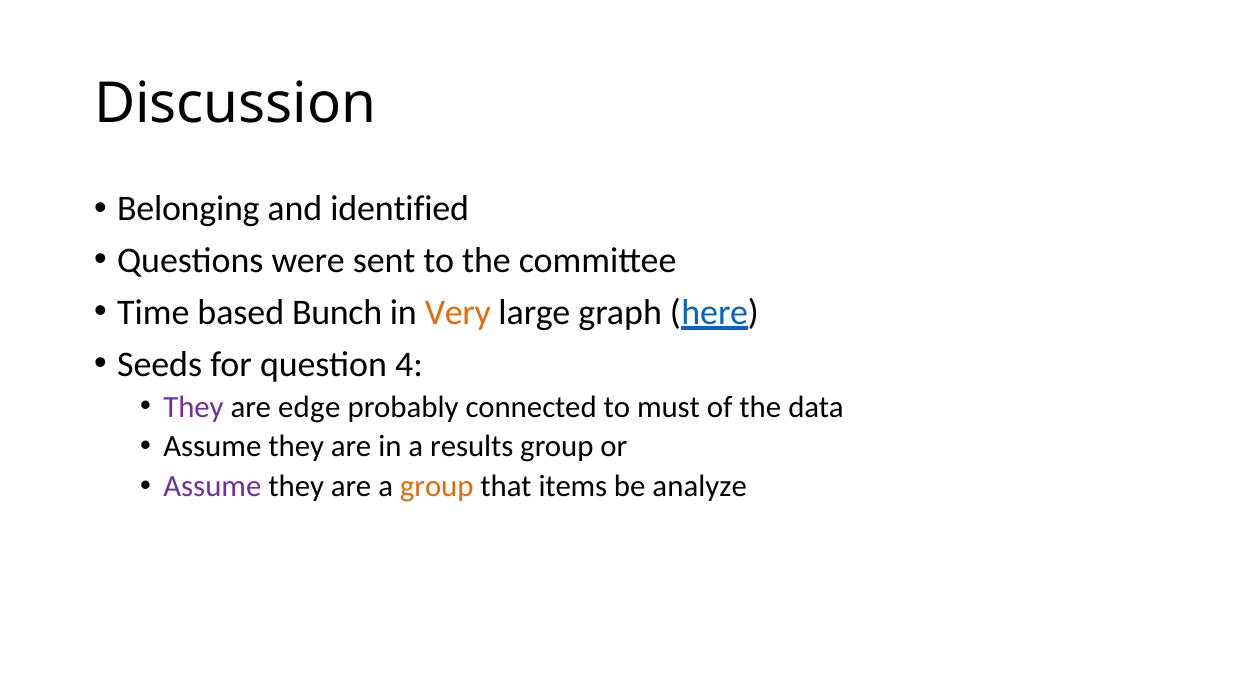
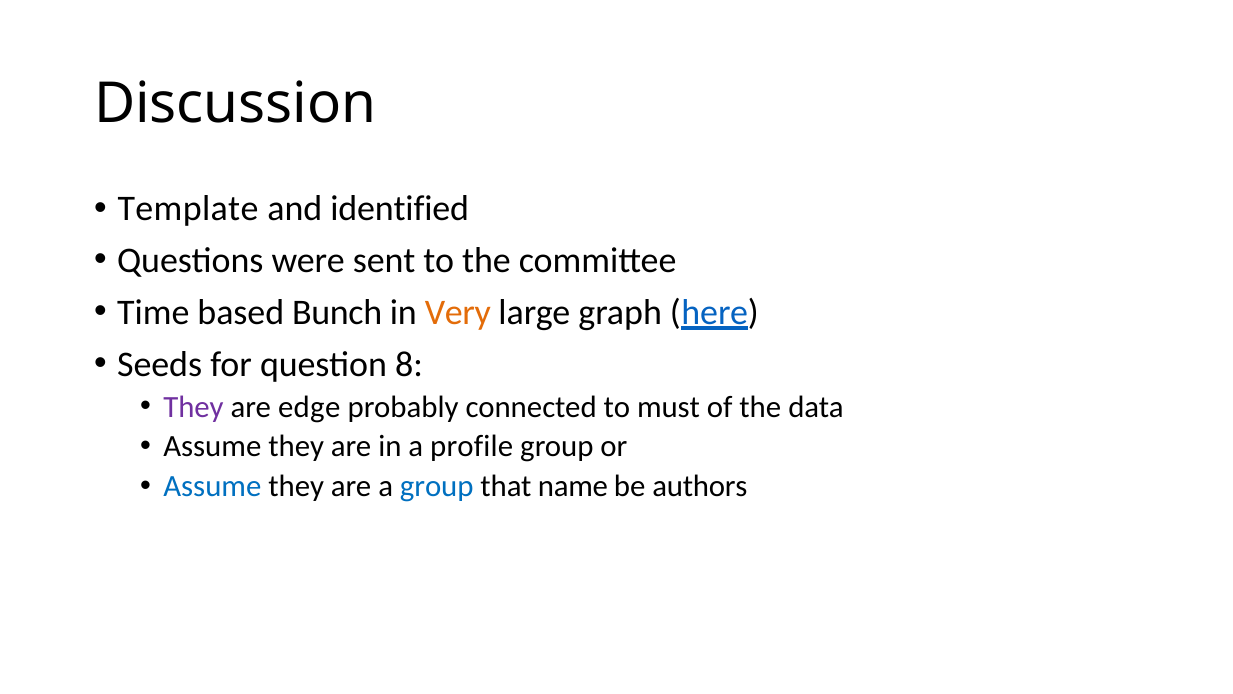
Belonging: Belonging -> Template (188, 208)
4: 4 -> 8 (409, 364)
results: results -> profile (472, 446)
Assume colour: purple -> blue (212, 486)
group colour: orange -> blue (437, 486)
items: items -> name (573, 486)
analyze: analyze -> authors (700, 486)
